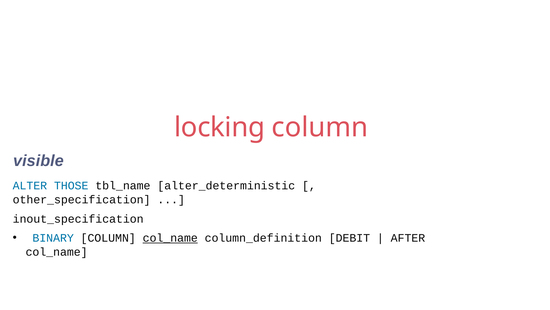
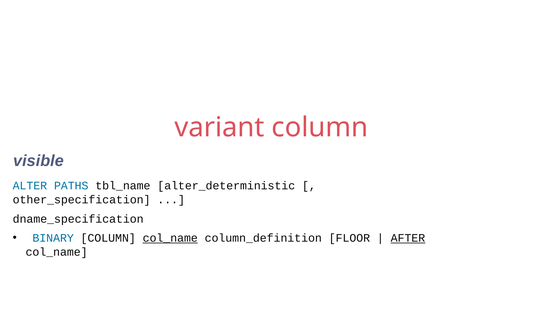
locking: locking -> variant (220, 127)
THOSE: THOSE -> PATHS (71, 185)
inout_specification: inout_specification -> dname_specification (78, 218)
DEBIT: DEBIT -> FLOOR (349, 238)
AFTER underline: none -> present (408, 238)
